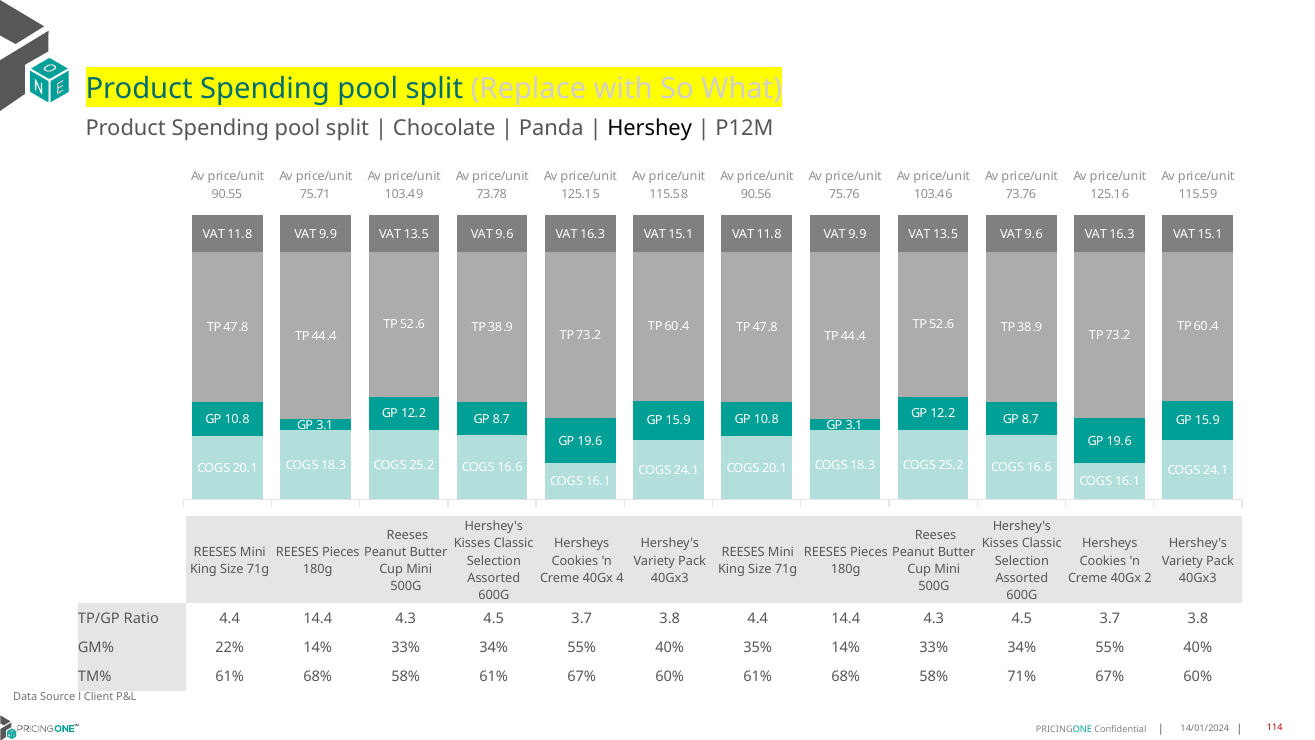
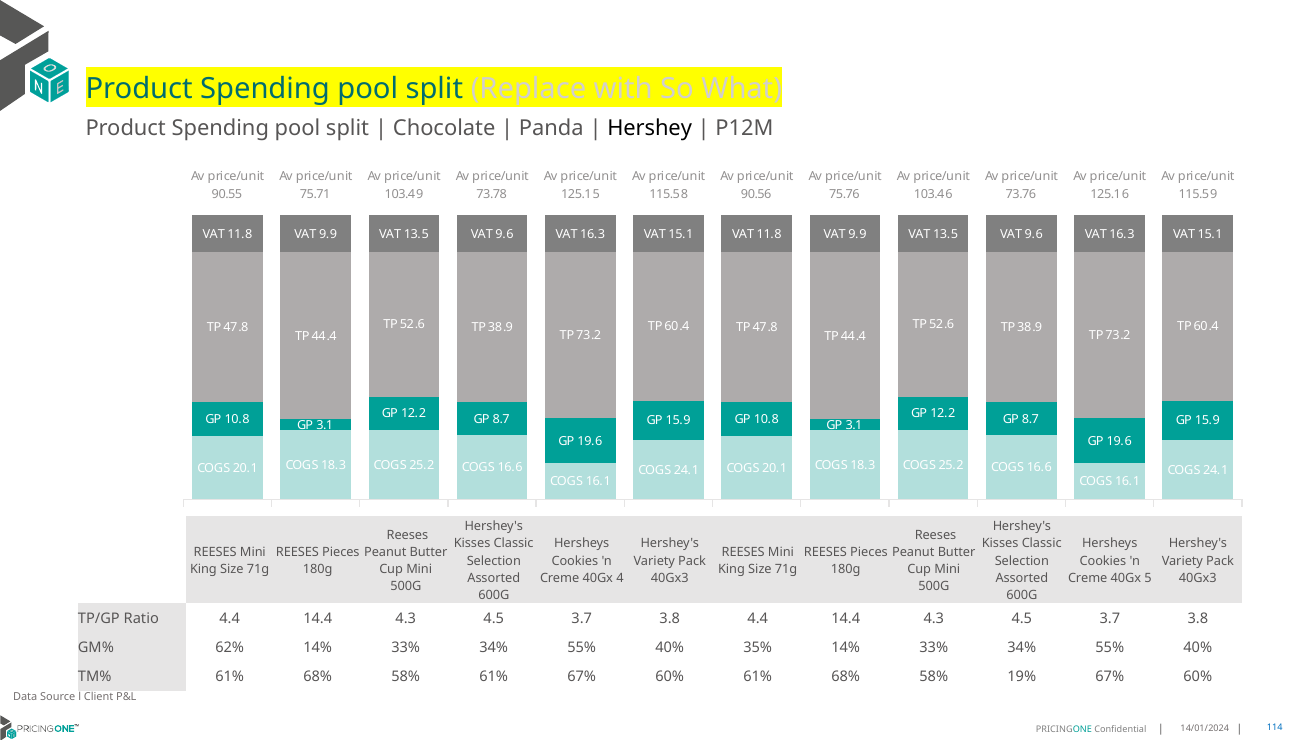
2: 2 -> 5 (1148, 578)
22%: 22% -> 62% (230, 648)
71%: 71% -> 19% (1022, 677)
114 colour: red -> blue (1275, 727)
